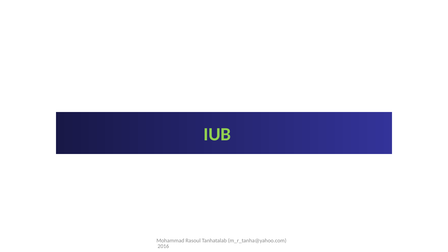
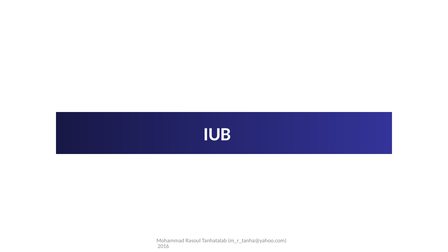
IUB colour: light green -> white (217, 134)
